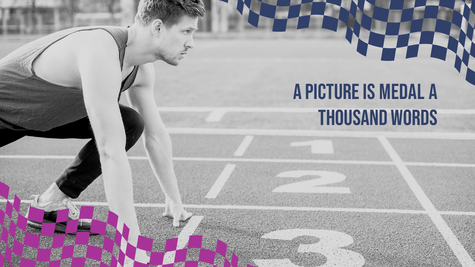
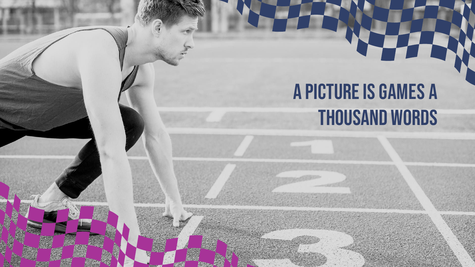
MEDAL: MEDAL -> GAMES (402, 92)
